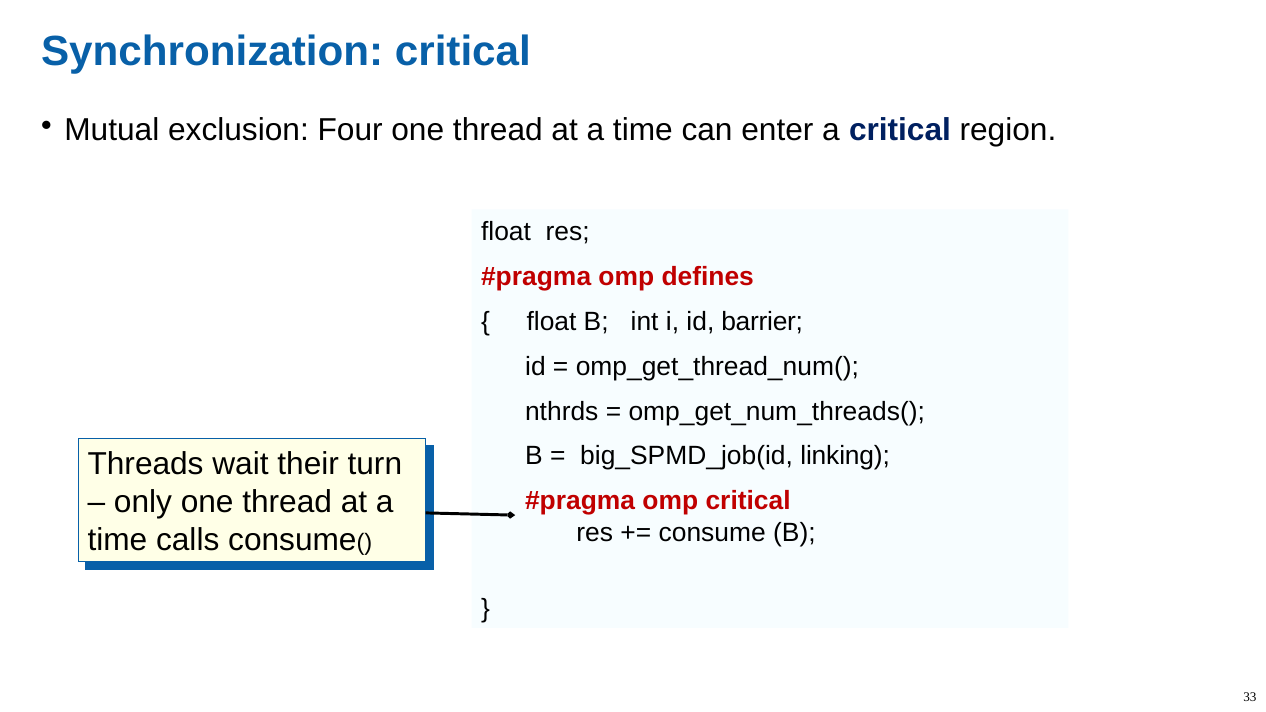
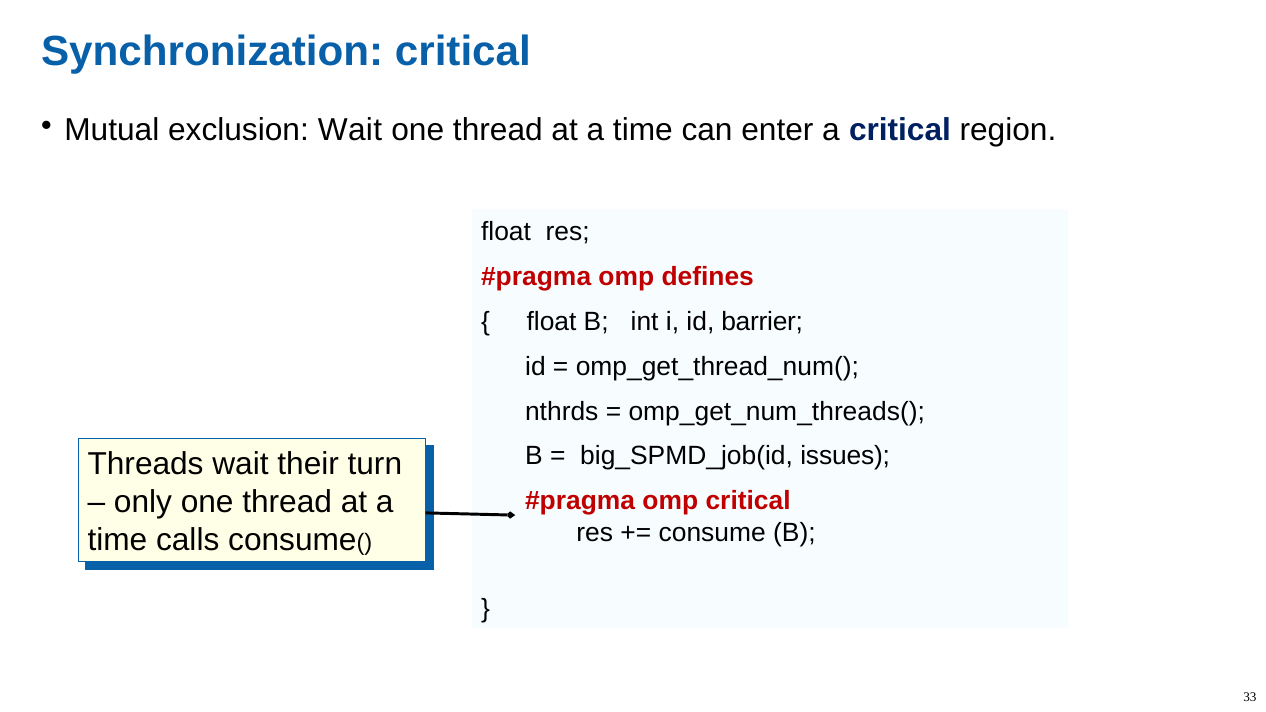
exclusion Four: Four -> Wait (350, 131)
linking: linking -> issues (845, 456)
